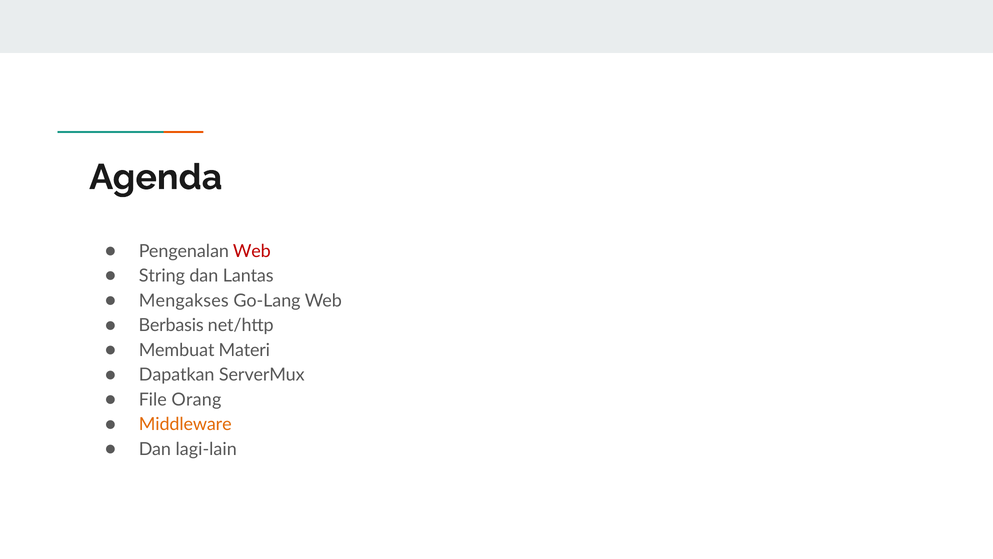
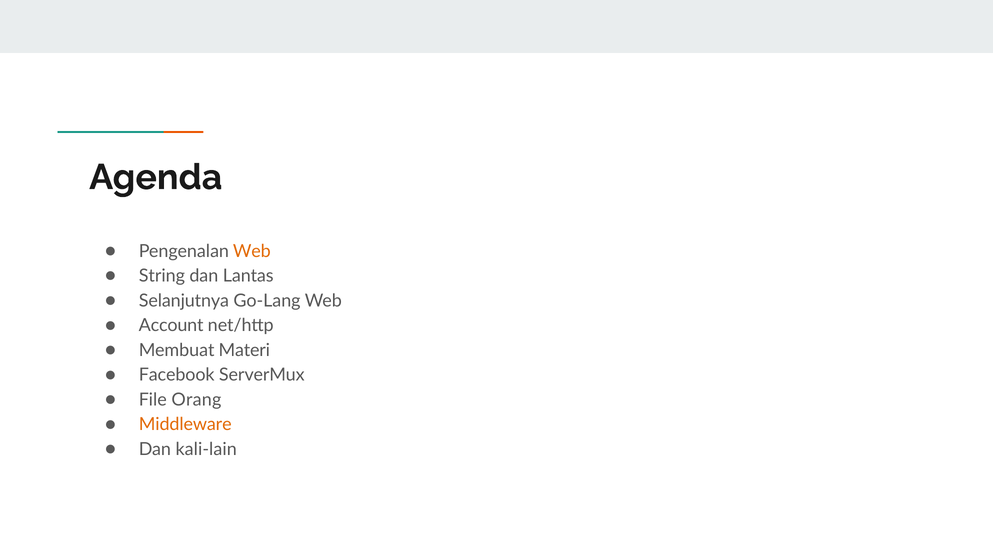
Web colour: red -> orange (252, 251)
Mengakses: Mengakses -> Selanjutnya (184, 300)
Berbasis: Berbasis -> Account (171, 325)
Dapatkan: Dapatkan -> Facebook (177, 375)
lagi-lain: lagi-lain -> kali-lain (206, 449)
